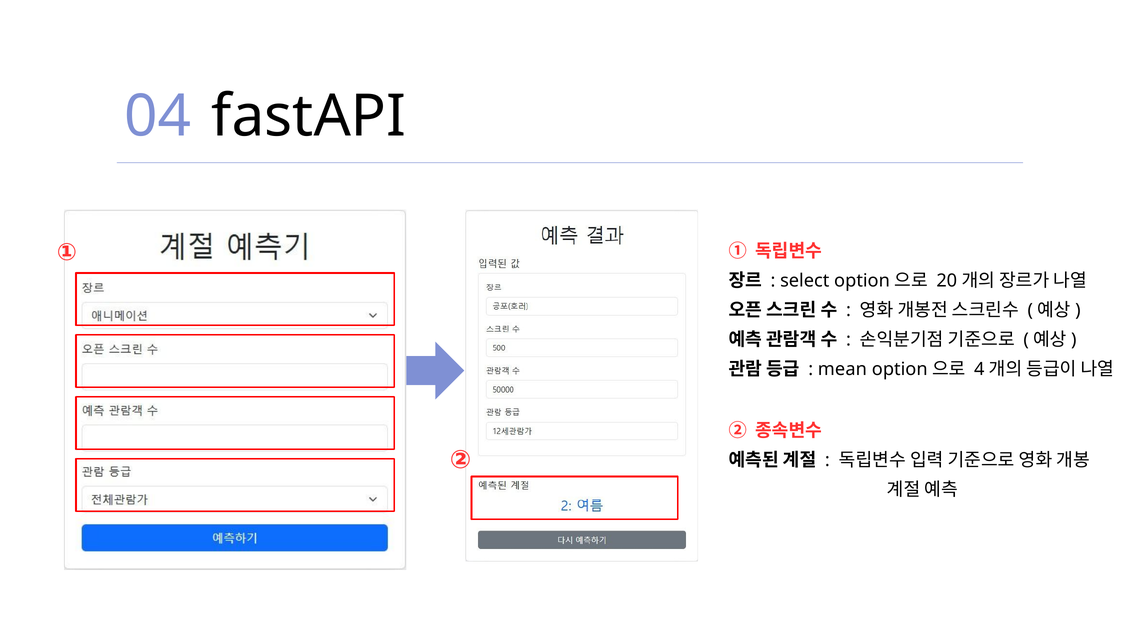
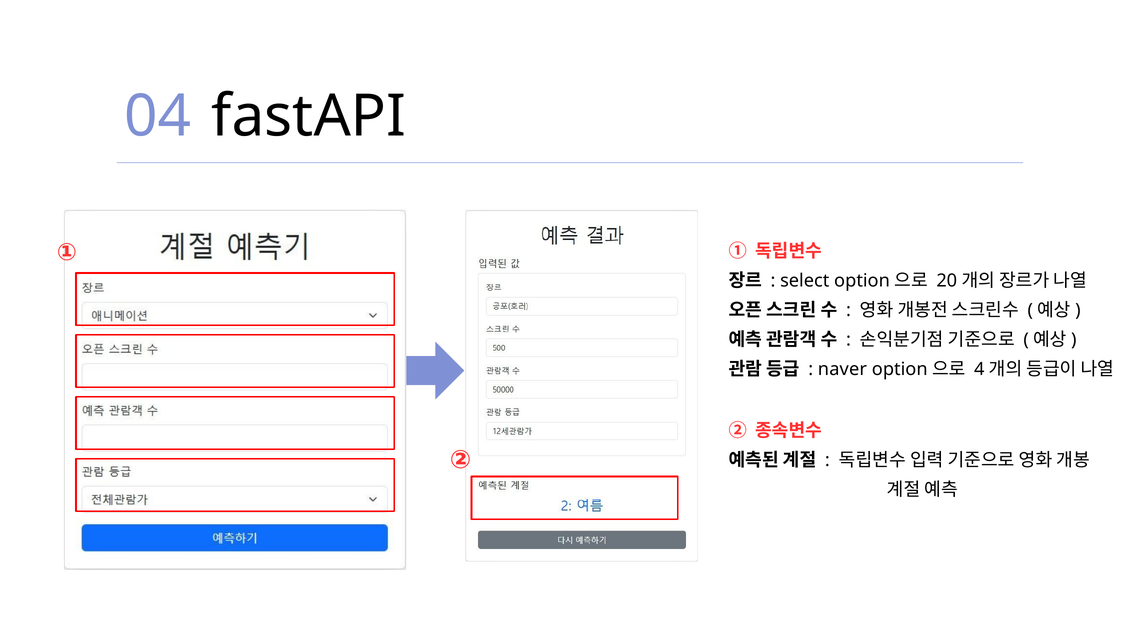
mean: mean -> naver (842, 369)
